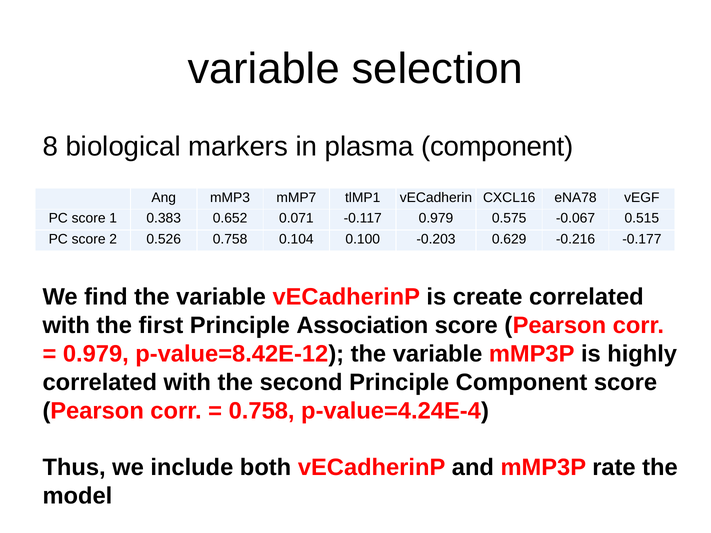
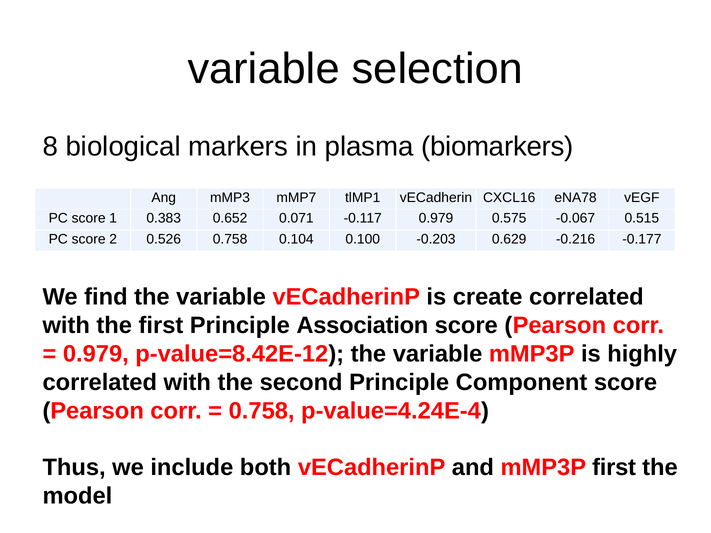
plasma component: component -> biomarkers (497, 147)
mMP3P rate: rate -> first (614, 468)
